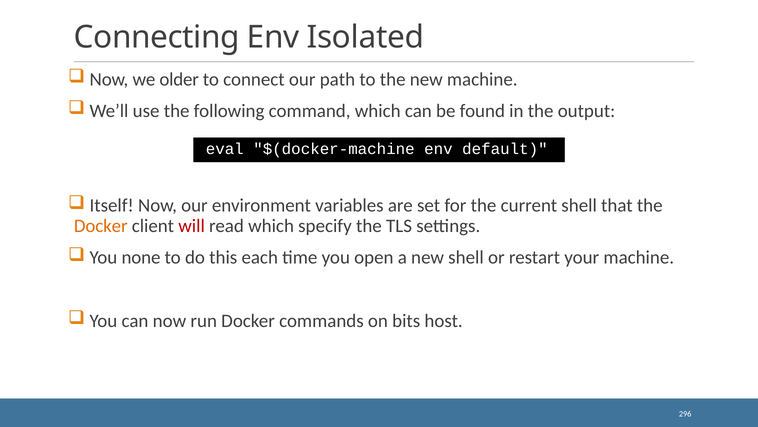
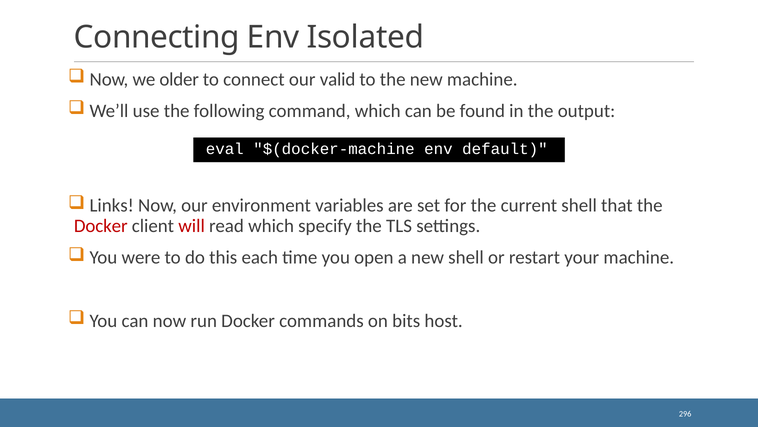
path: path -> valid (338, 79)
Itself: Itself -> Links (112, 205)
Docker colour: orange -> red (101, 226)
none: none -> were (141, 257)
